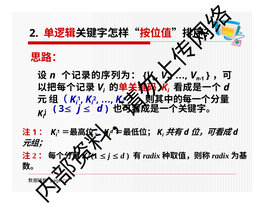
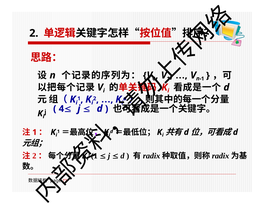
3: 3 -> 4 (61, 109)
